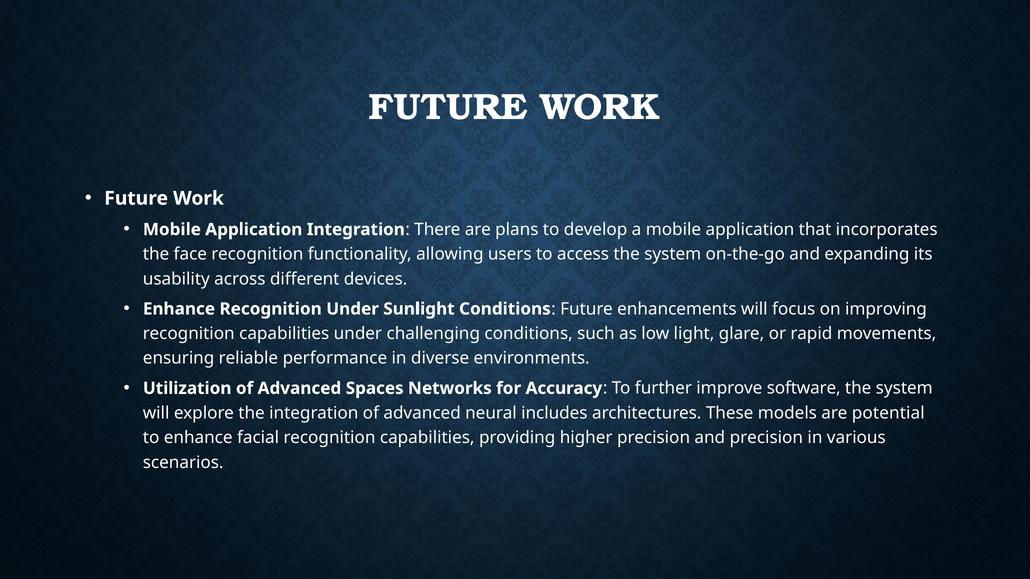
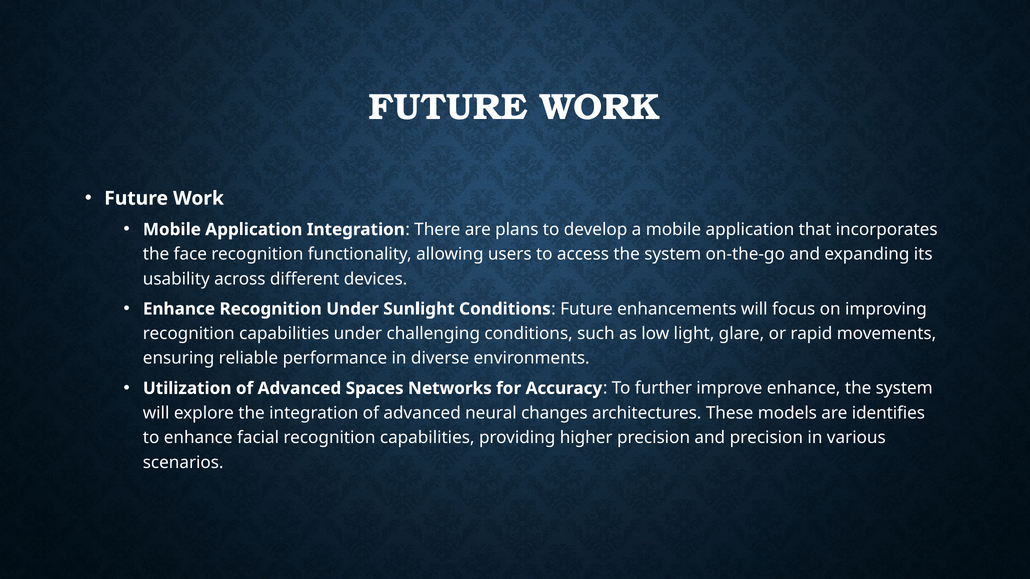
improve software: software -> enhance (804, 389)
includes: includes -> changes (554, 413)
potential: potential -> identifies (888, 413)
